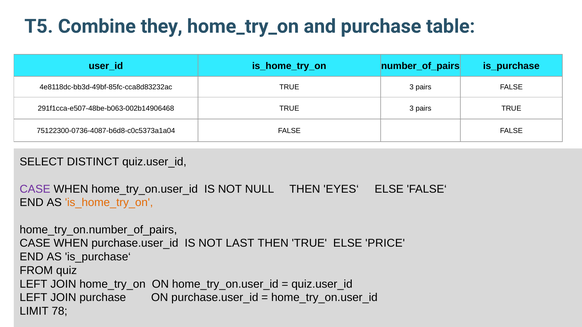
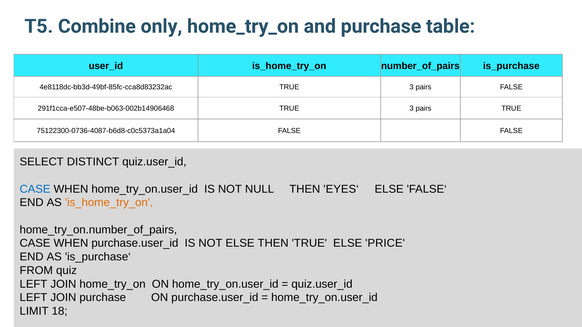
they: they -> only (161, 26)
CASE colour: purple -> blue (35, 189)
NOT LAST: LAST -> ELSE (240, 244)
78: 78 -> 18 (60, 311)
